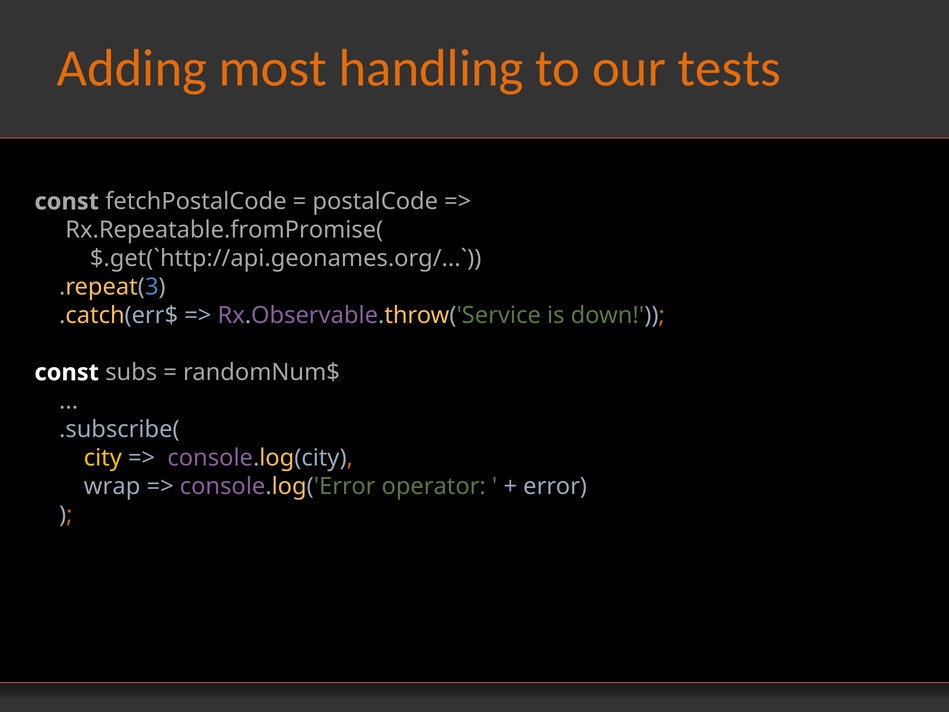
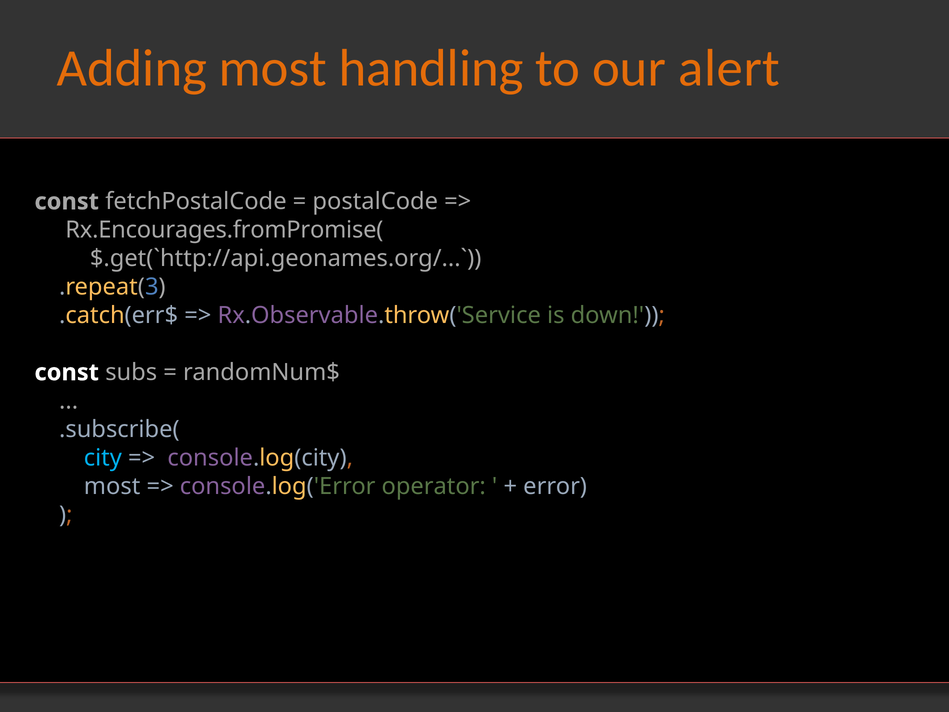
tests: tests -> alert (729, 68)
Rx.Repeatable.fromPromise(: Rx.Repeatable.fromPromise( -> Rx.Encourages.fromPromise( (224, 230)
city colour: yellow -> light blue (103, 458)
wrap: wrap -> most (112, 486)
